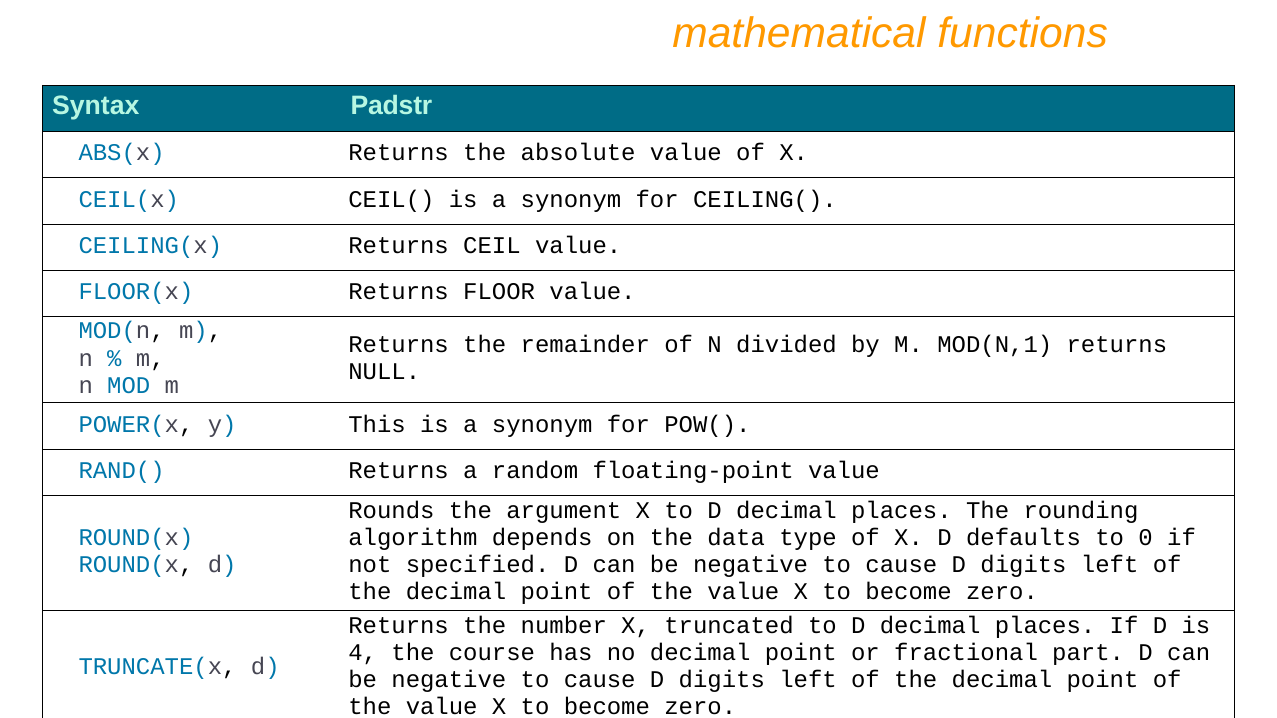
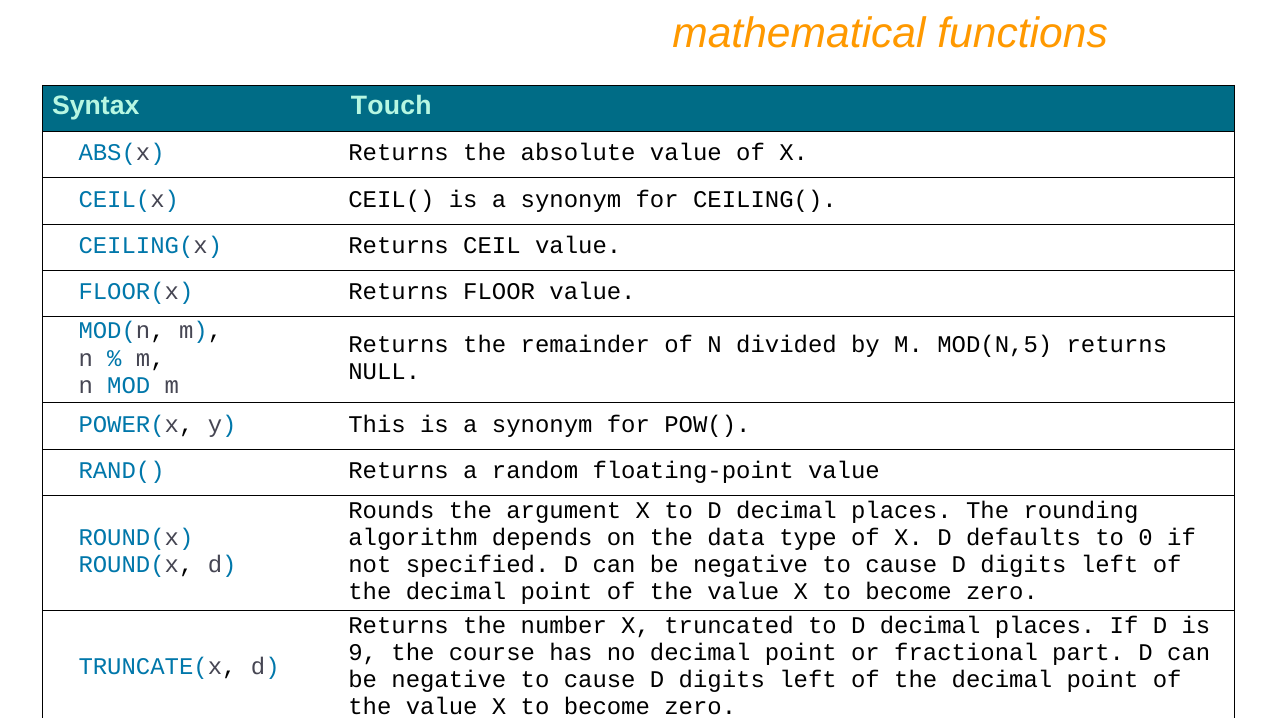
Padstr: Padstr -> Touch (391, 105)
MOD(N,1: MOD(N,1 -> MOD(N,5 (995, 345)
4: 4 -> 9 (363, 653)
